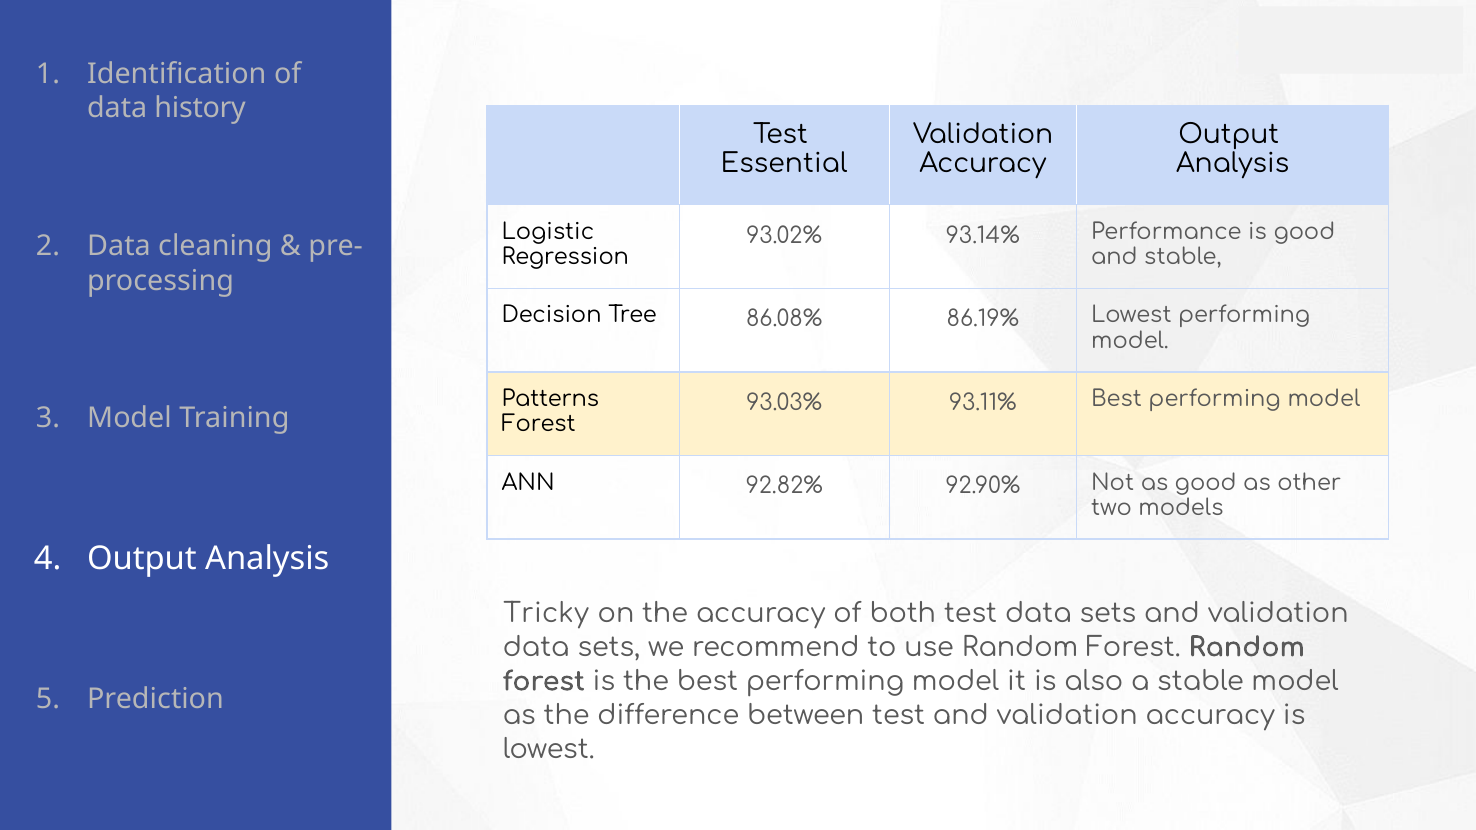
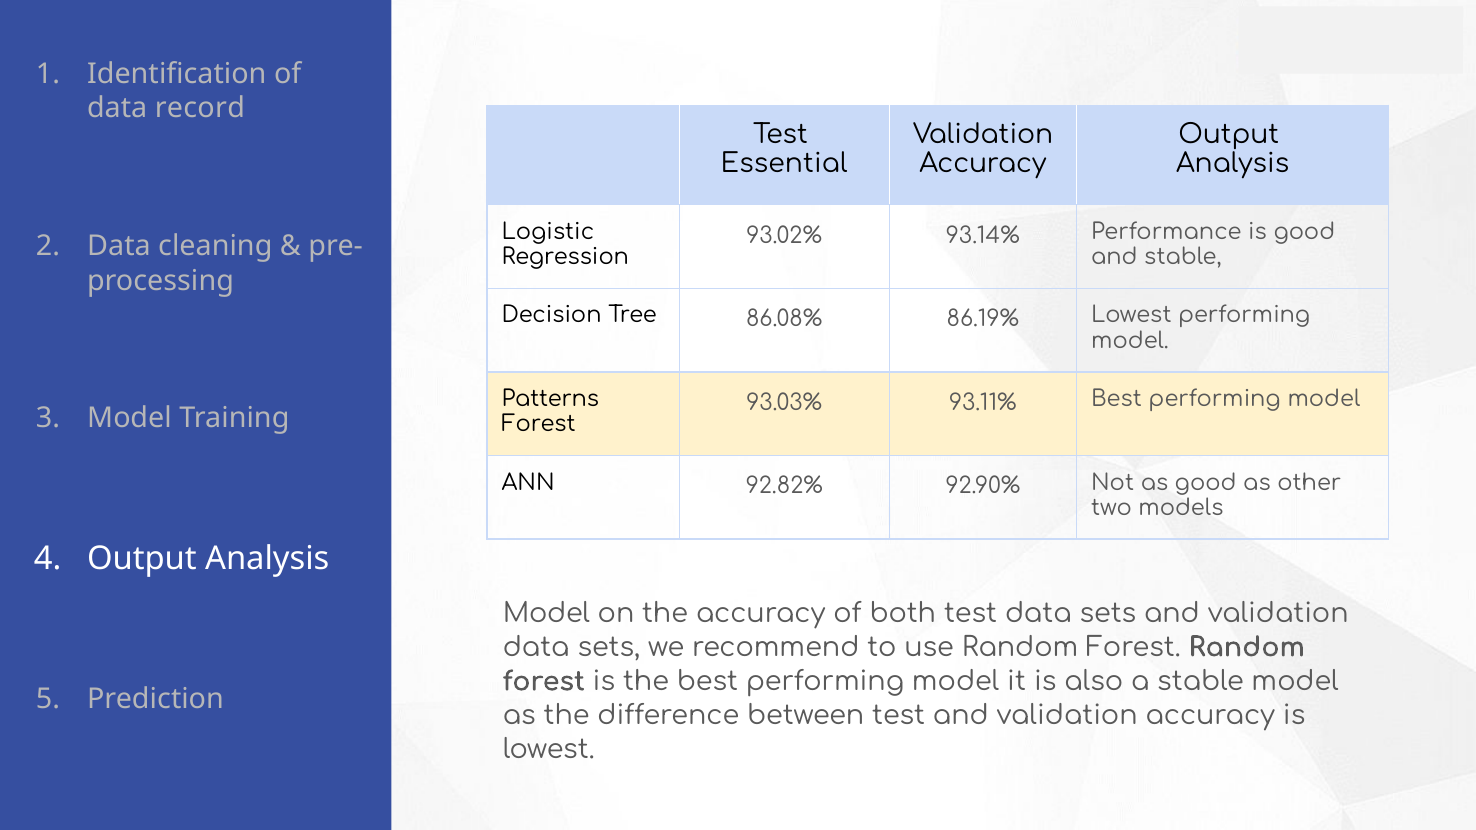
history: history -> record (200, 108)
Tricky: Tricky -> Model (546, 613)
